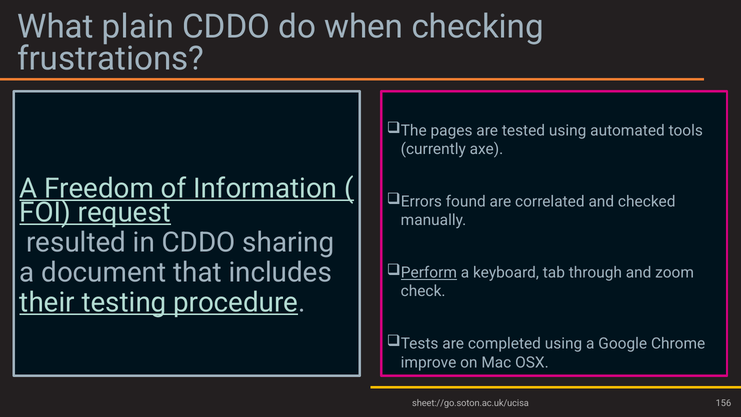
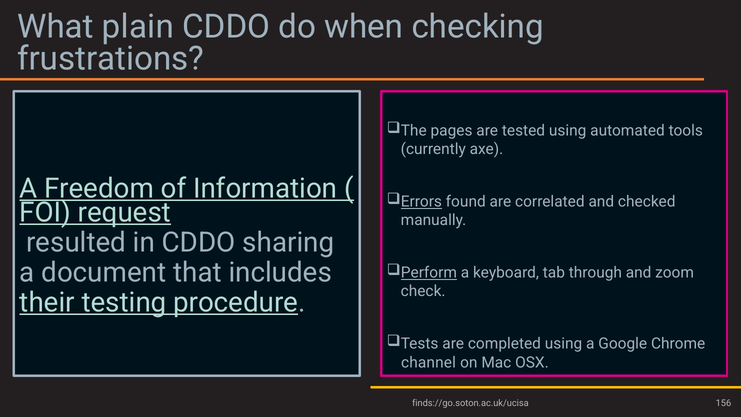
Errors underline: none -> present (421, 202)
improve: improve -> channel (428, 362)
sheet://go.soton.ac.uk/ucisa: sheet://go.soton.ac.uk/ucisa -> finds://go.soton.ac.uk/ucisa (470, 403)
